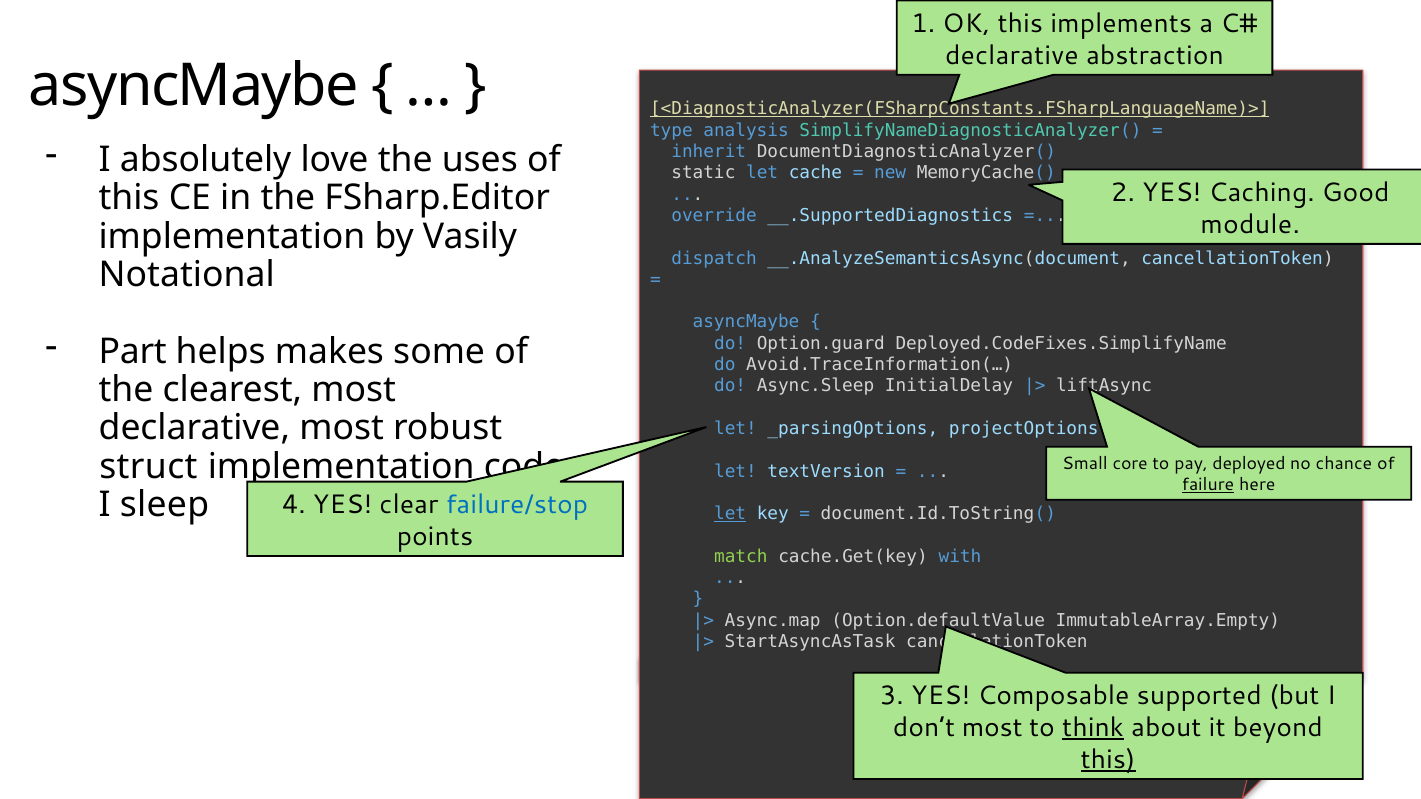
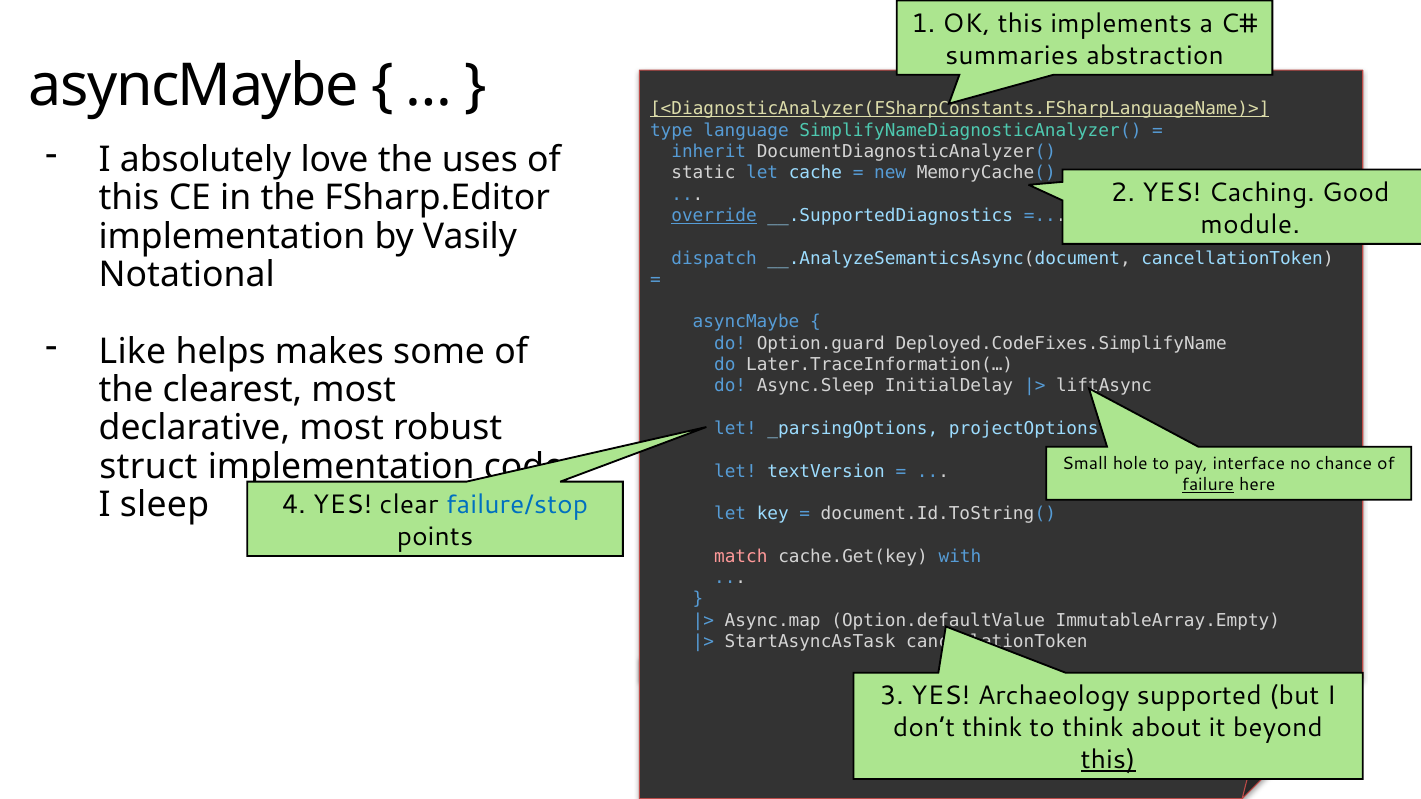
declarative: declarative -> summaries (1012, 55)
analysis: analysis -> language (746, 130)
override underline: none -> present (714, 216)
Part: Part -> Like (132, 352)
Avoid.TraceInformation(…: Avoid.TraceInformation(… -> Later.TraceInformation(… (880, 365)
core: core -> hole (1130, 464)
deployed: deployed -> interface (1249, 464)
let underline: present -> none (730, 514)
match colour: light green -> pink (741, 557)
Composable: Composable -> Archaeology (1054, 696)
don’t most: most -> think (992, 728)
think underline: present -> none (1093, 728)
